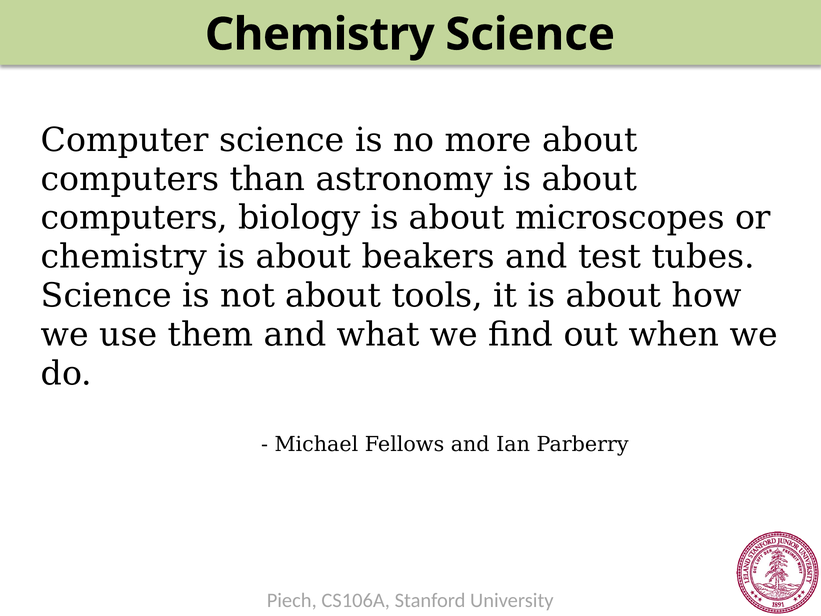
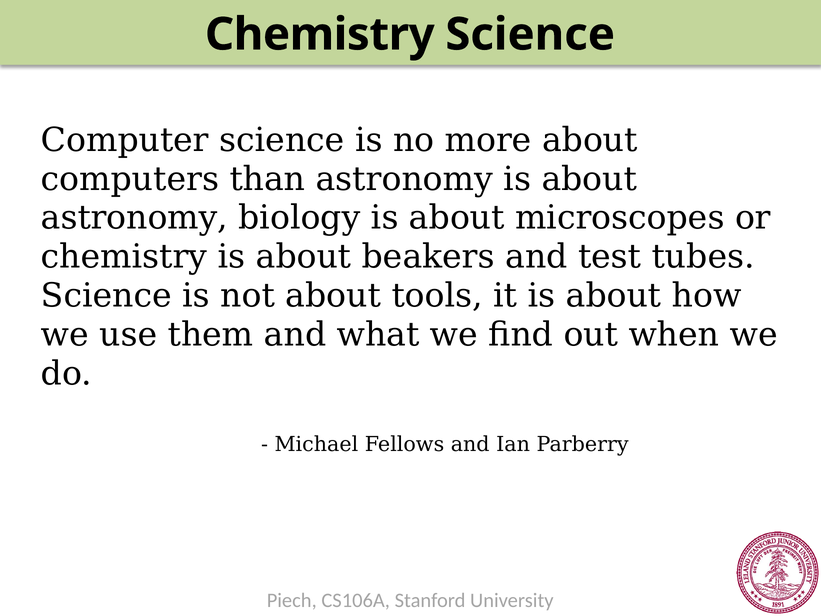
computers: computers -> astronomy (134, 218)
